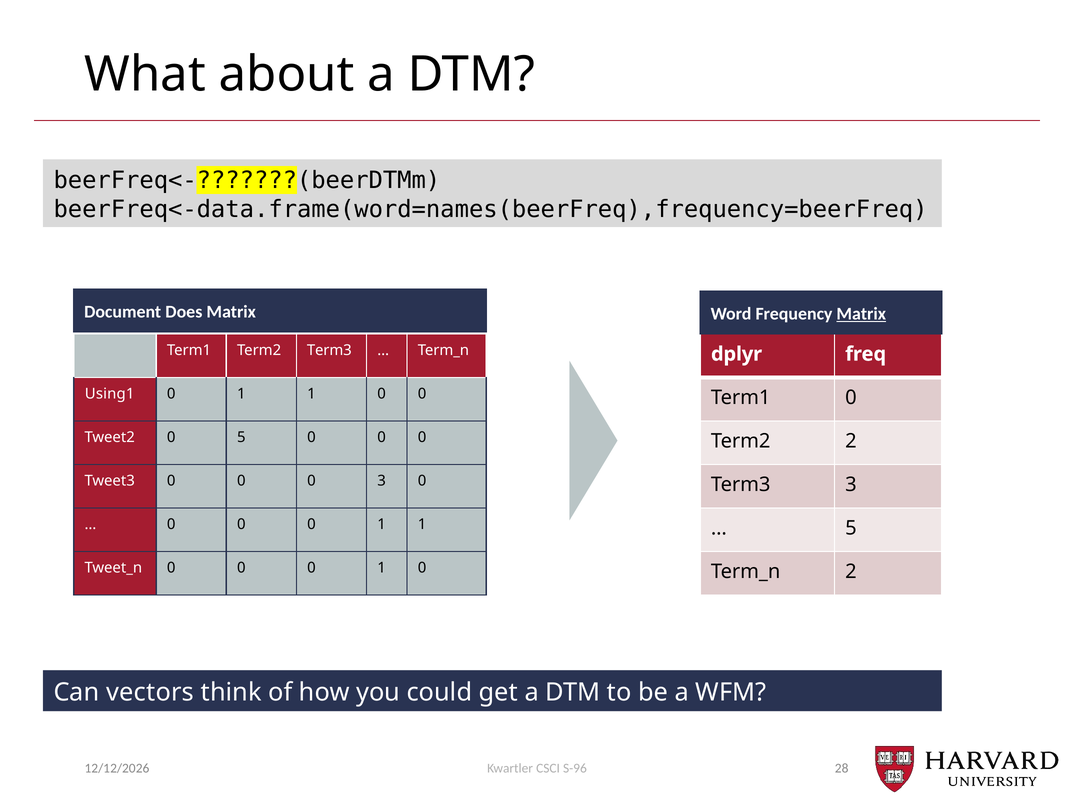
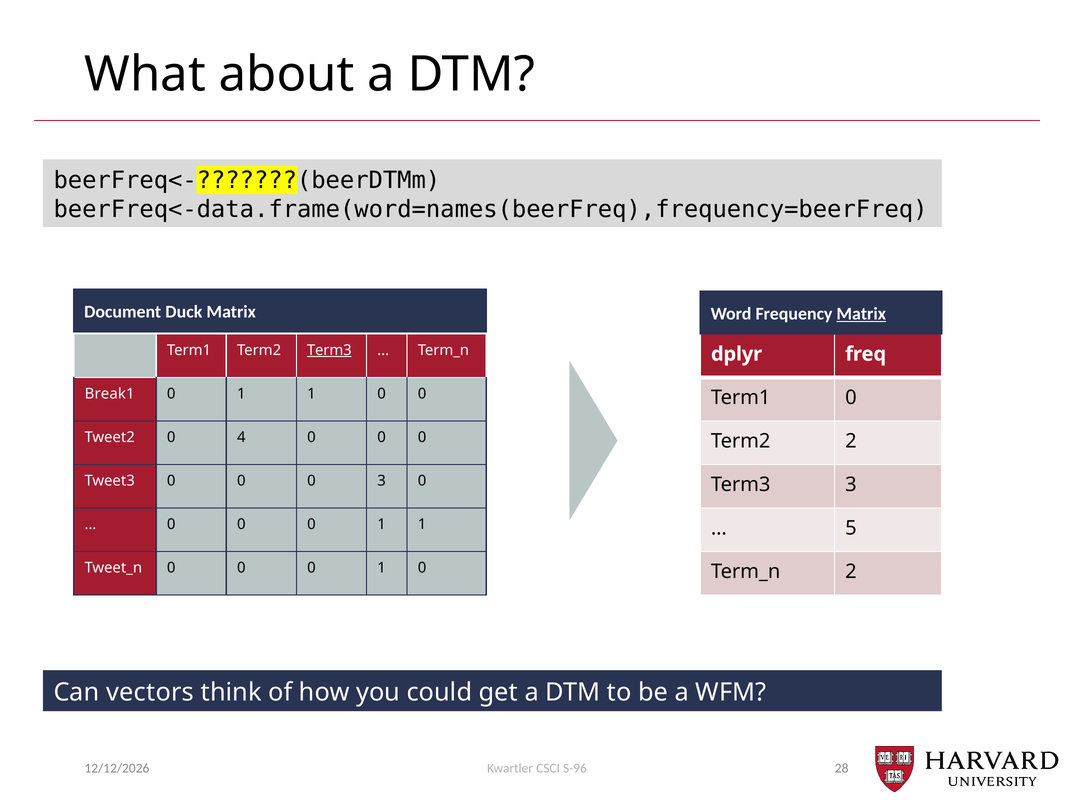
Does: Does -> Duck (184, 312)
Term3 underline: none -> present (329, 350)
Using1: Using1 -> Break1 (110, 394)
0 5: 5 -> 4 (241, 438)
